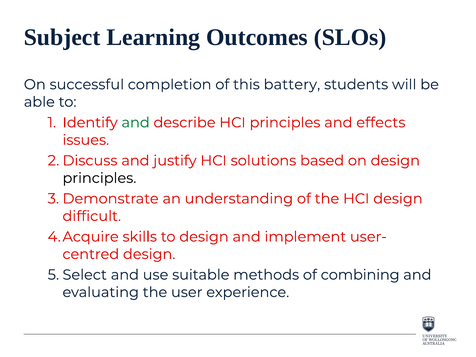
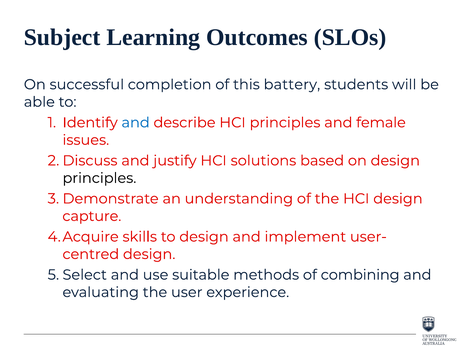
and colour: green -> blue (136, 123)
effects: effects -> female (381, 123)
difficult: difficult -> capture (92, 216)
